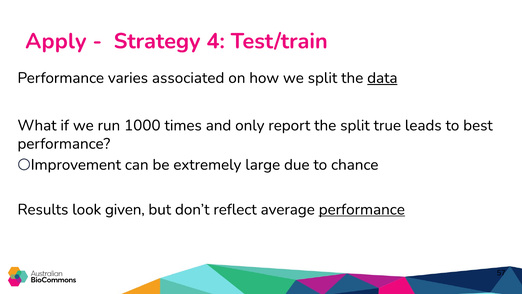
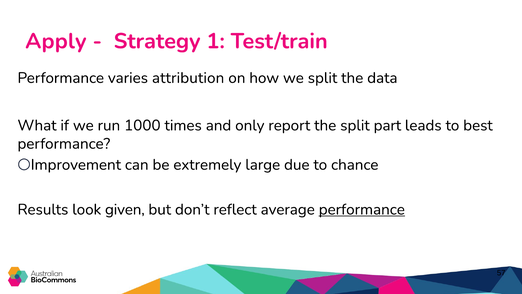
4: 4 -> 1 (216, 41)
associated: associated -> attribution (188, 78)
data underline: present -> none (382, 78)
true: true -> part (387, 125)
